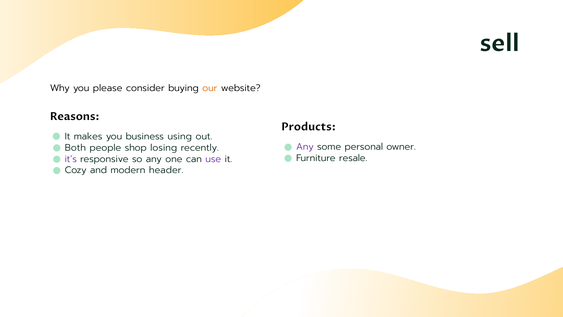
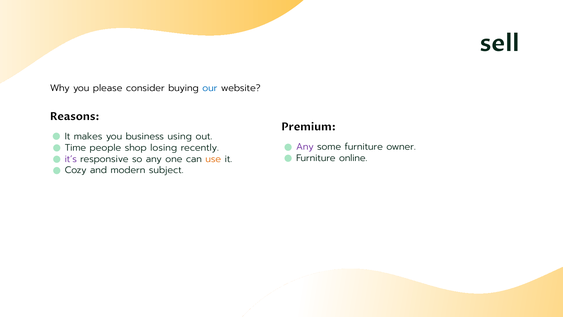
our colour: orange -> blue (210, 88)
Products: Products -> Premium (309, 127)
some personal: personal -> furniture (364, 147)
Both: Both -> Time (75, 147)
resale: resale -> online (353, 158)
use colour: purple -> orange (213, 159)
header: header -> subject (166, 170)
